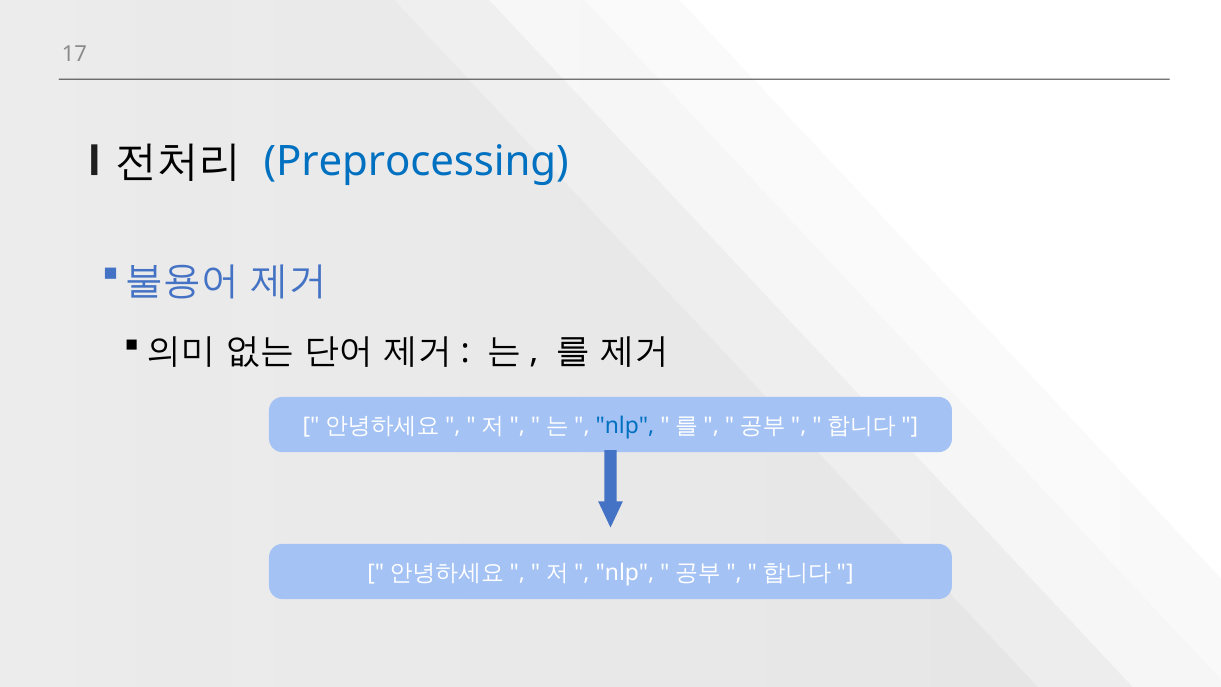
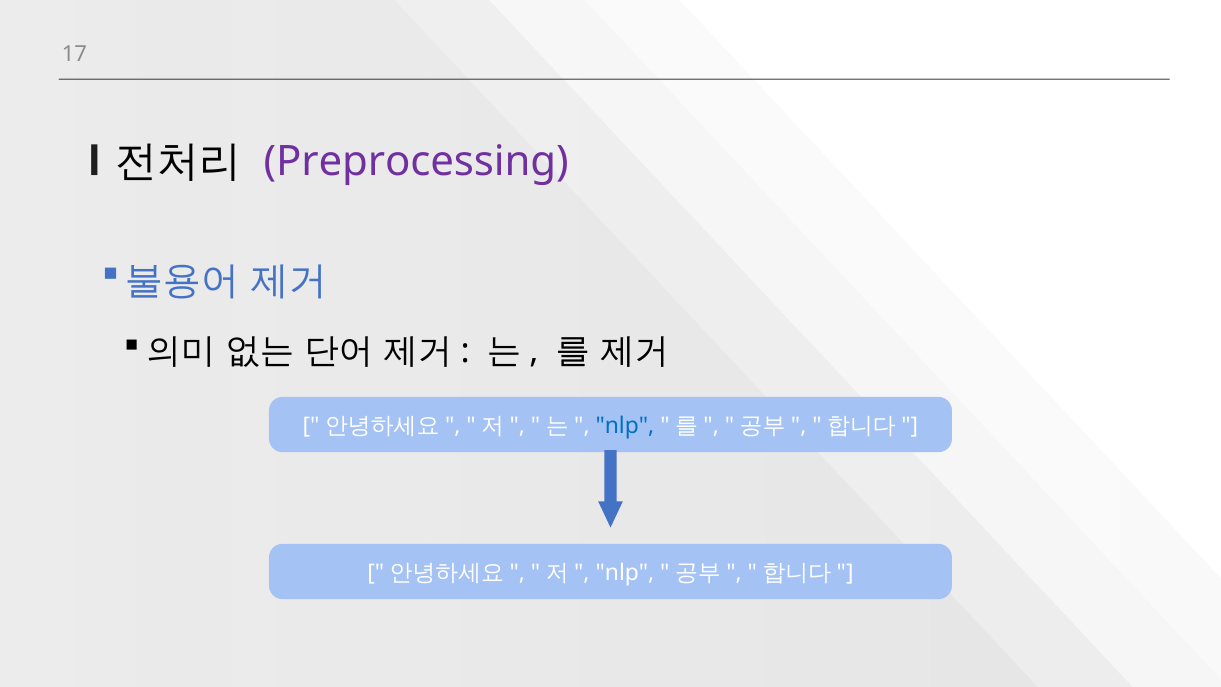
Preprocessing colour: blue -> purple (416, 162)
